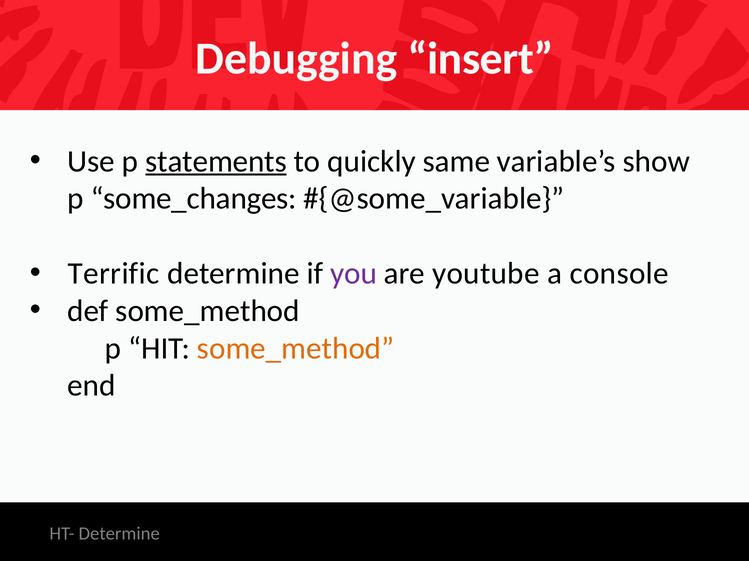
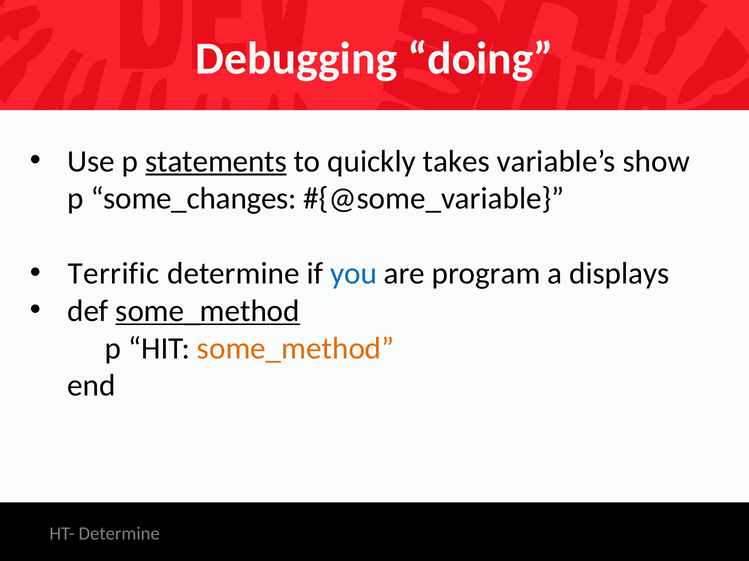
insert: insert -> doing (481, 59)
same: same -> takes (456, 161)
you colour: purple -> blue (354, 274)
youtube: youtube -> program (486, 274)
console: console -> displays (619, 274)
some_method underline: none -> present (208, 311)
